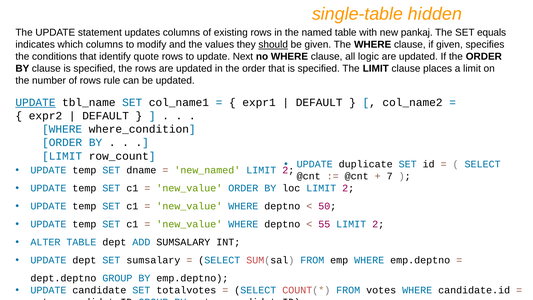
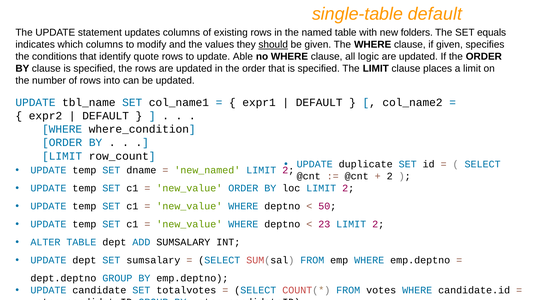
single-table hidden: hidden -> default (435, 14)
pankaj: pankaj -> folders (417, 33)
Next: Next -> Able (243, 57)
rule: rule -> into (112, 81)
UPDATE underline: present -> none (35, 103)
7: 7 -> 2 (390, 176)
55: 55 -> 23 (324, 224)
